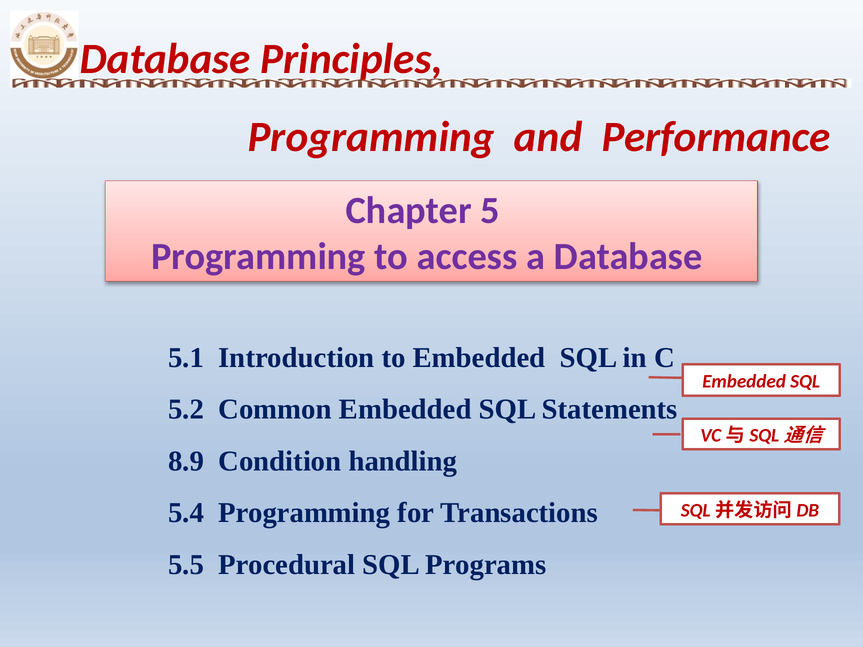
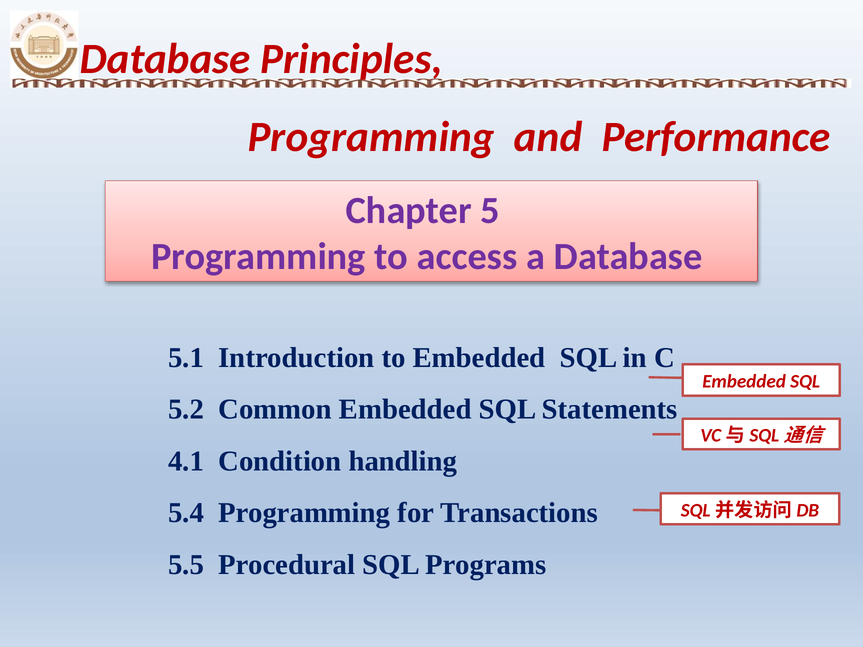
8.9: 8.9 -> 4.1 (186, 461)
